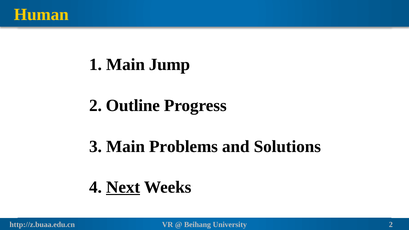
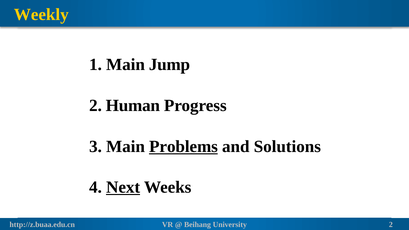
Human: Human -> Weekly (41, 14)
Outline: Outline -> Human (133, 106)
Problems underline: none -> present (184, 146)
